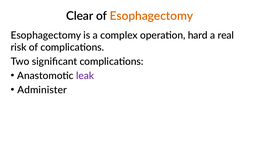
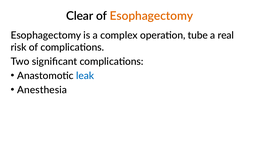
hard: hard -> tube (198, 35)
leak colour: purple -> blue (85, 76)
Administer: Administer -> Anesthesia (42, 90)
